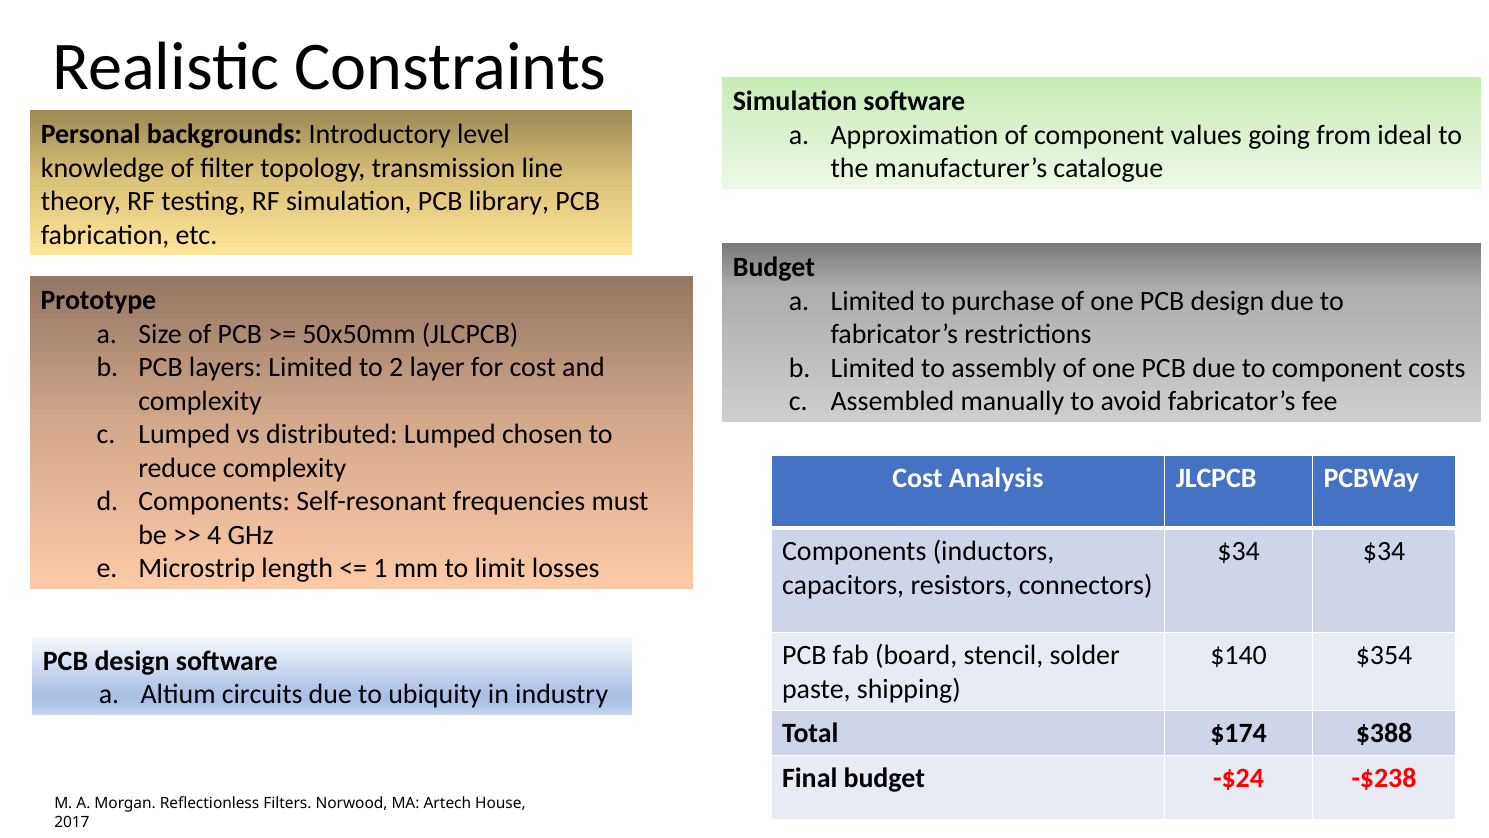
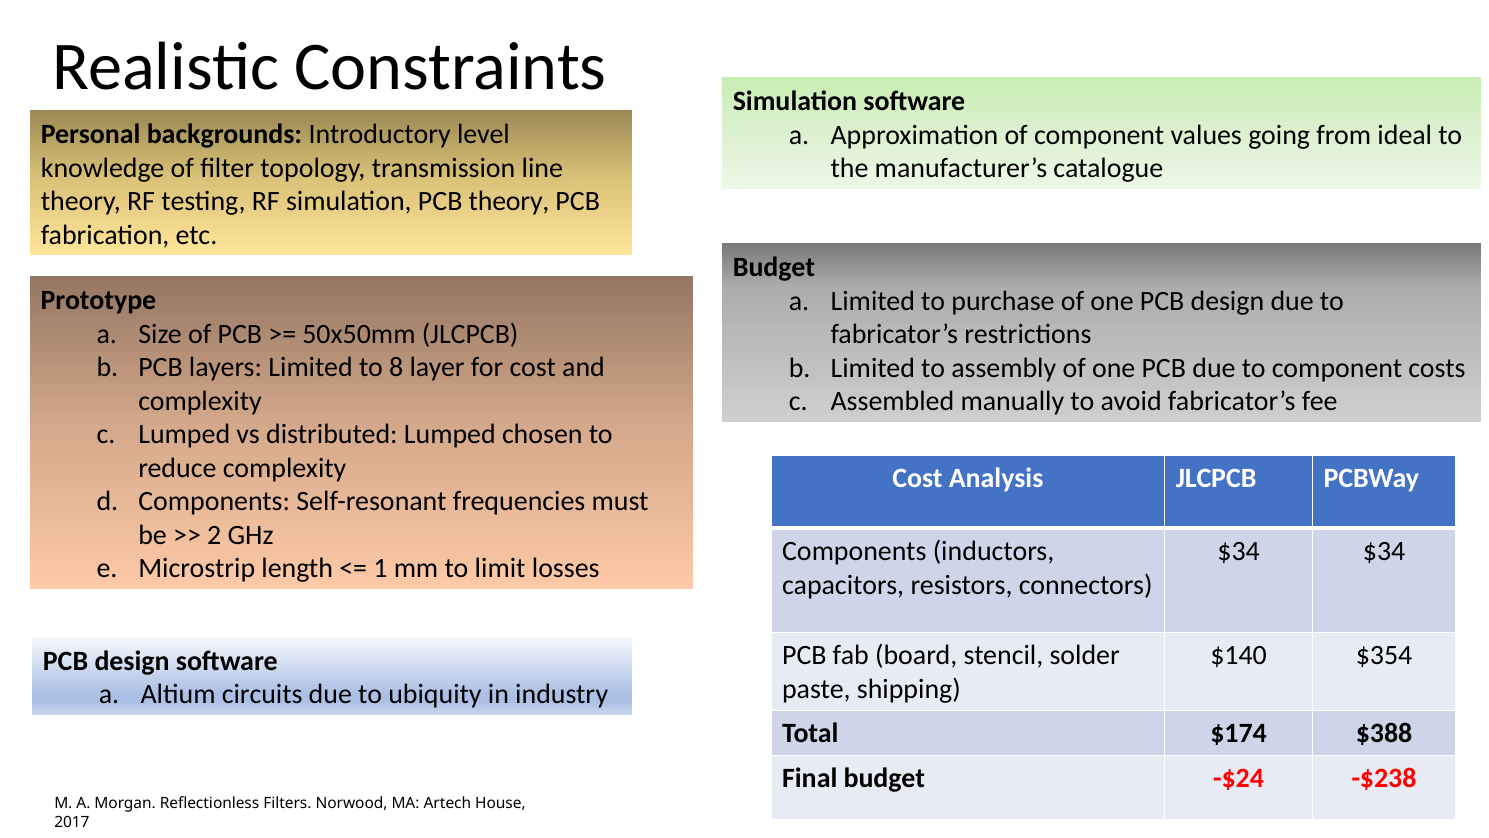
PCB library: library -> theory (509, 201)
2: 2 -> 8 (396, 367)
4: 4 -> 2 (214, 535)
